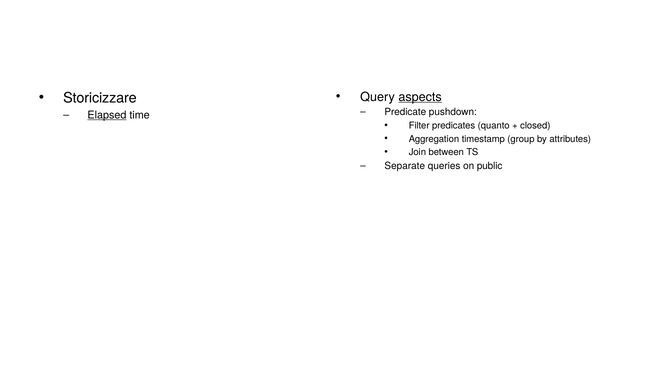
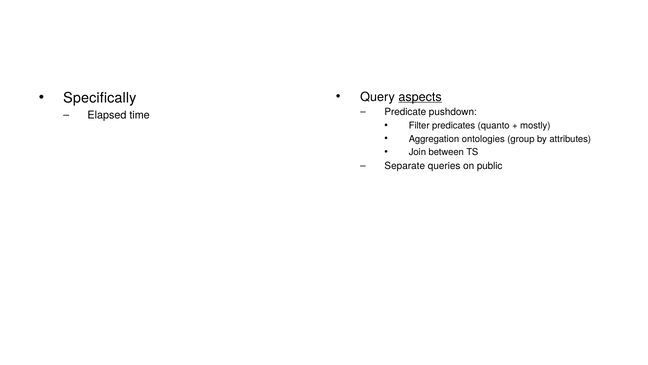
Storicizzare: Storicizzare -> Specifically (100, 98)
Elapsed underline: present -> none (107, 115)
closed: closed -> mostly (535, 126)
timestamp: timestamp -> ontologies (483, 139)
